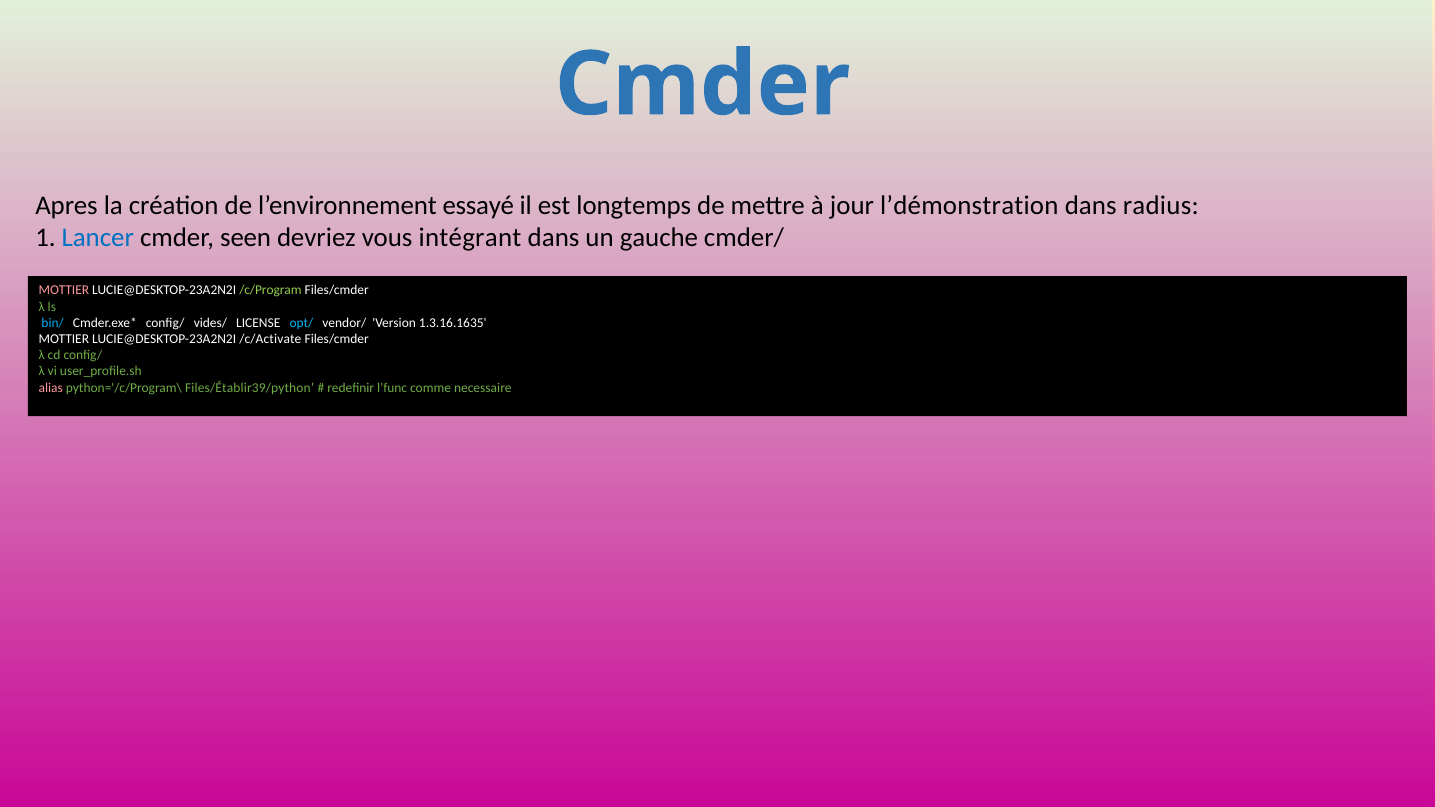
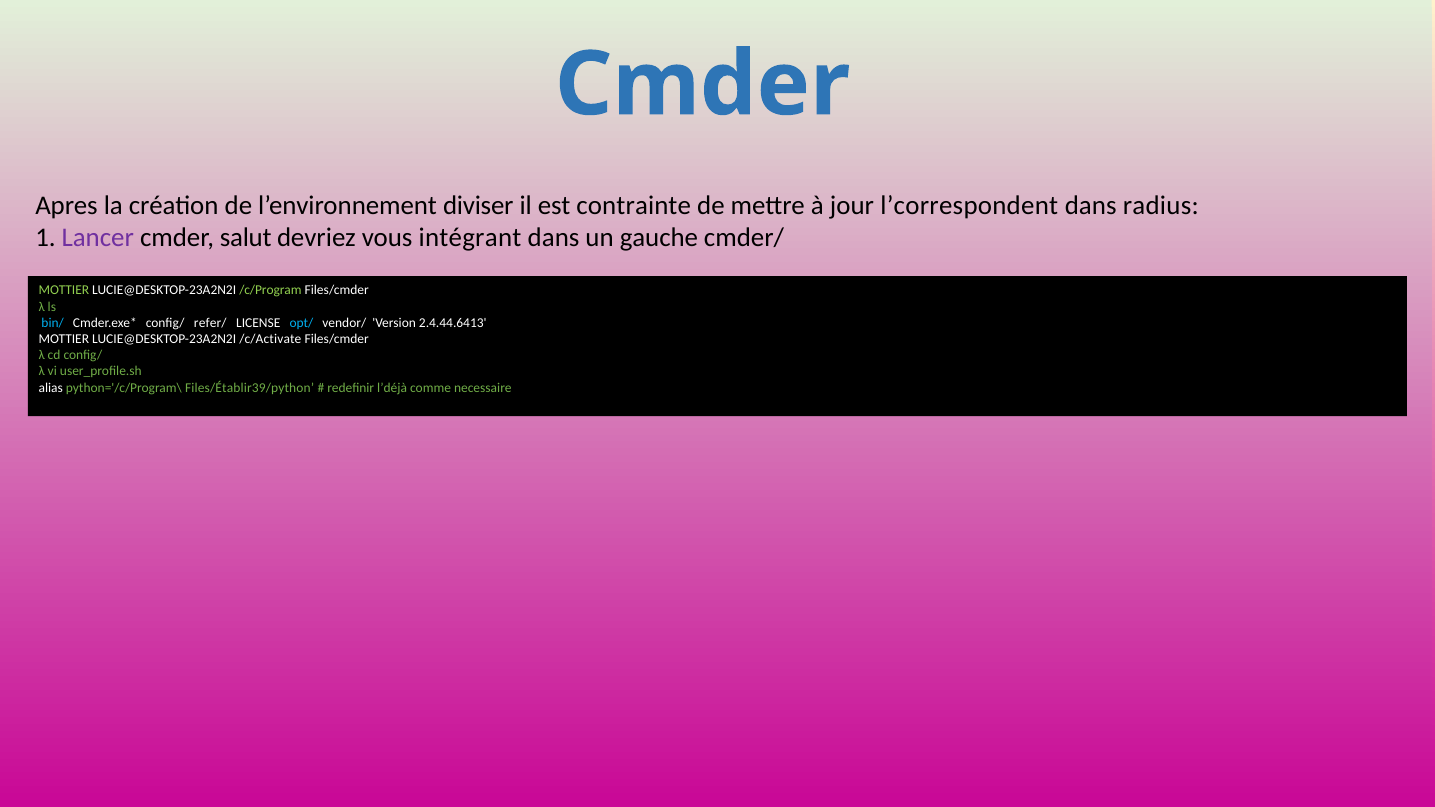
essayé: essayé -> diviser (478, 205)
longtemps: longtemps -> contrainte (634, 205)
l’démonstration: l’démonstration -> l’correspondent (969, 205)
Lancer colour: blue -> purple (98, 238)
seen: seen -> salut (246, 238)
MOTTIER colour: pink -> light green (64, 291)
vides/: vides/ -> refer/ (210, 323)
1.3.16.1635: 1.3.16.1635 -> 2.4.44.6413 (453, 323)
alias colour: pink -> white (51, 388)
l’func: l’func -> l’déjà (392, 388)
